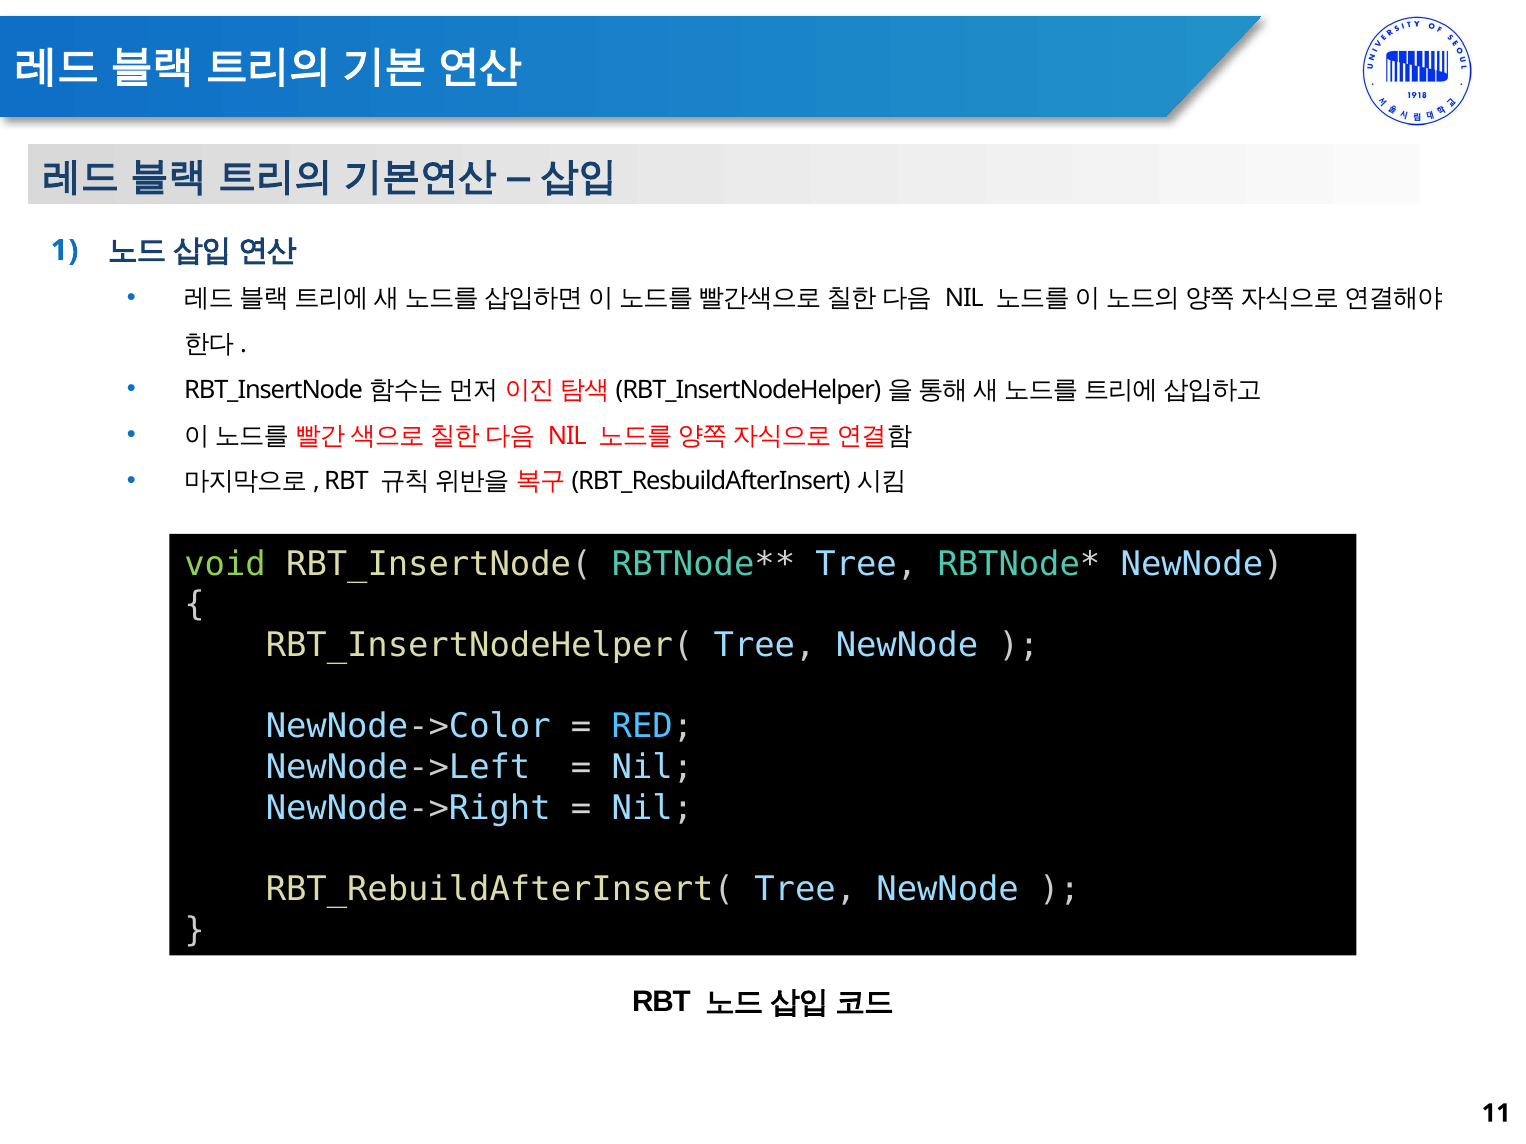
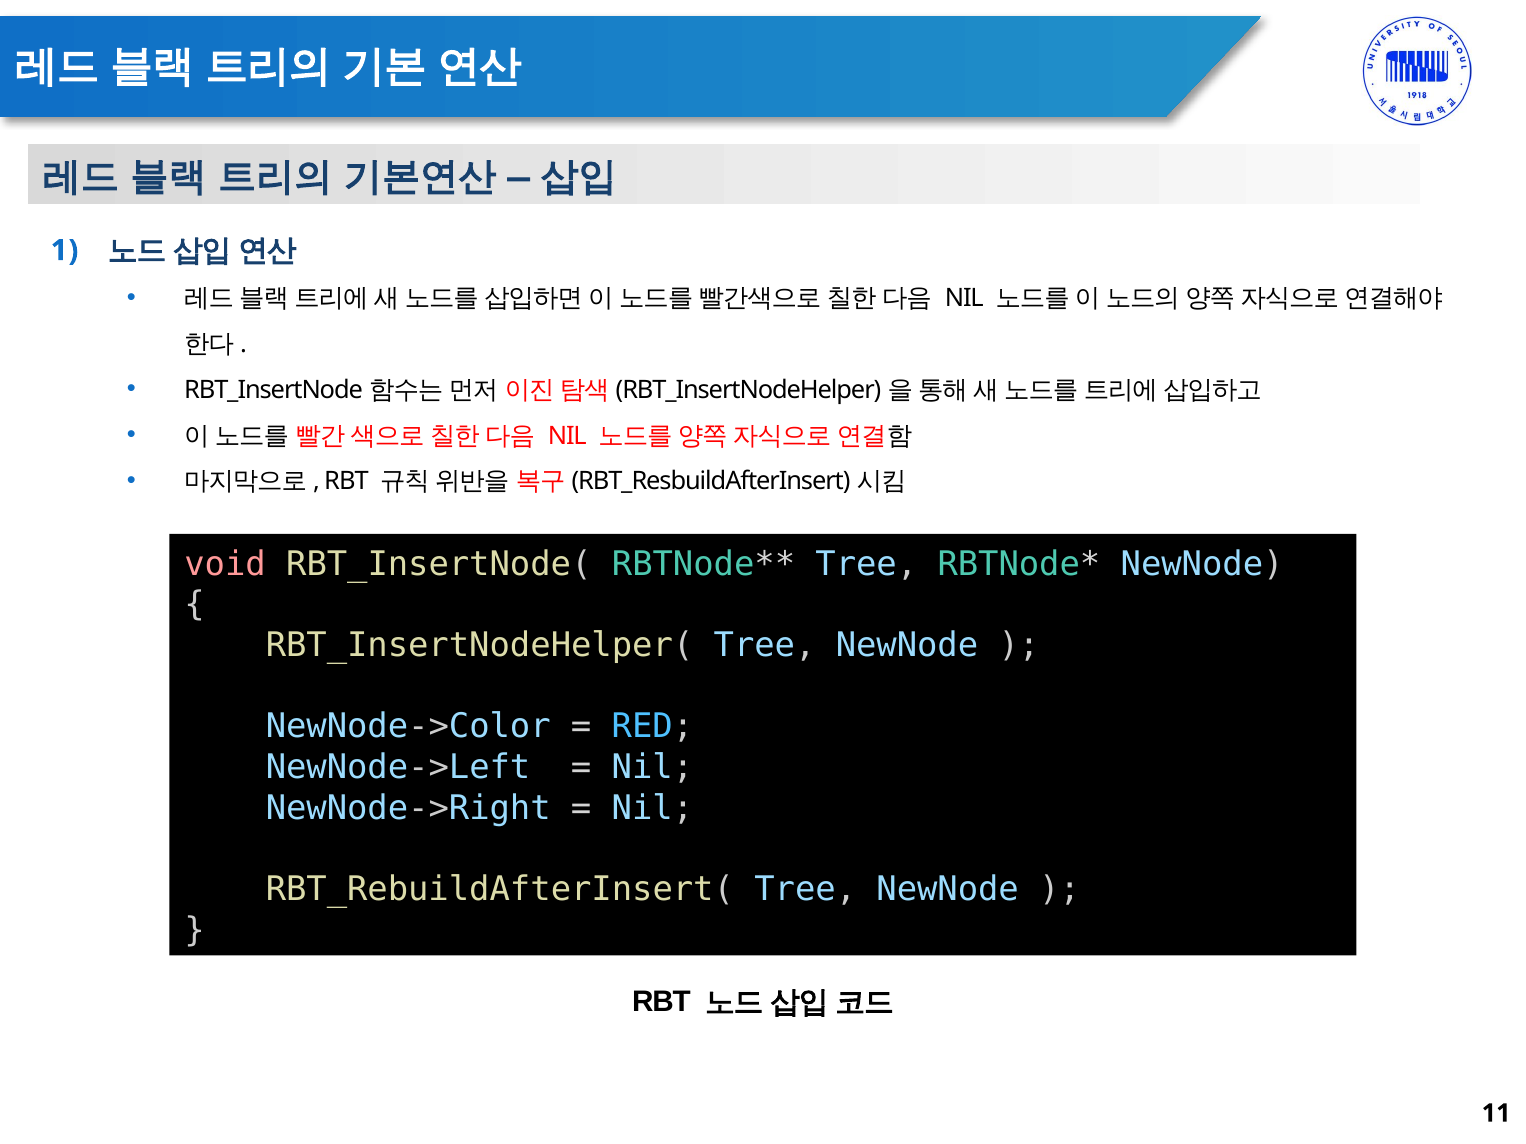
void colour: light green -> pink (225, 564)
